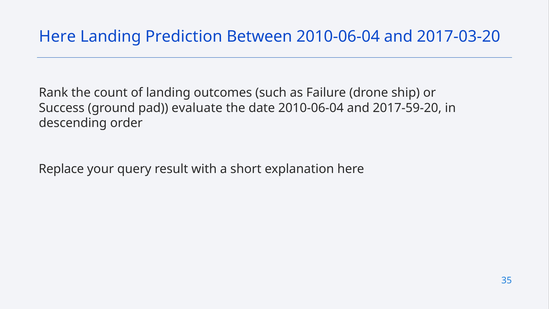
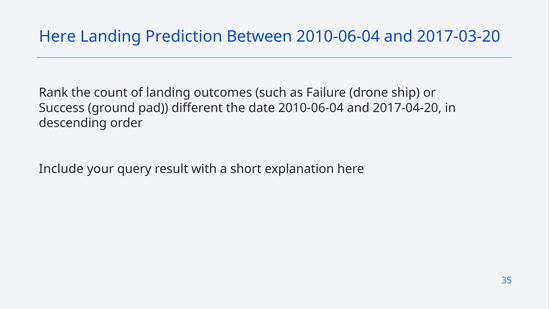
evaluate: evaluate -> different (197, 108)
2017-59-20: 2017-59-20 -> 2017-04-20 (407, 108)
Replace: Replace -> Include (61, 169)
